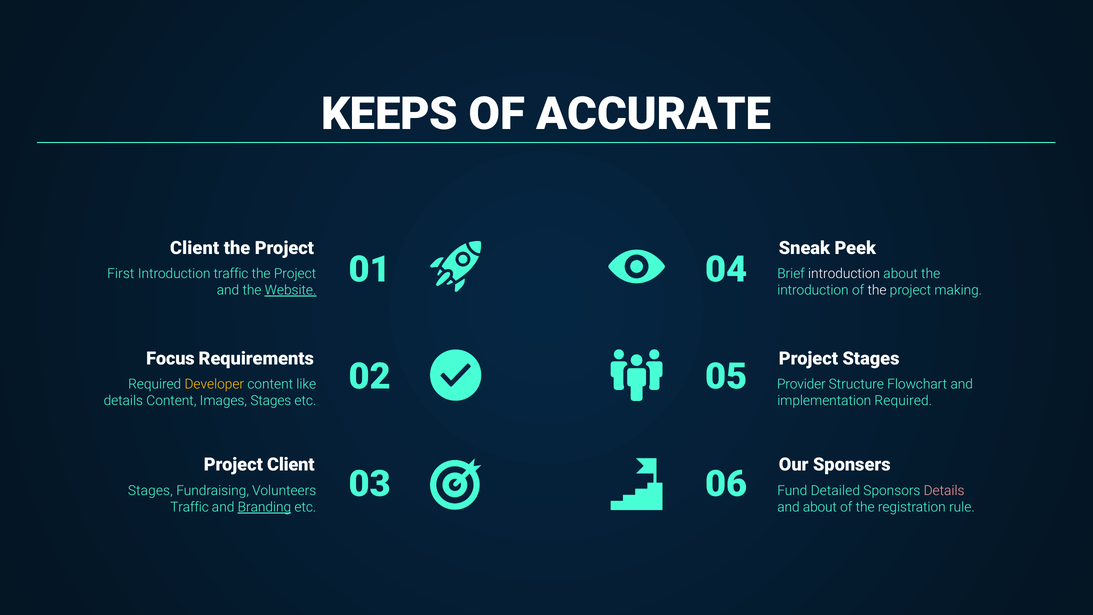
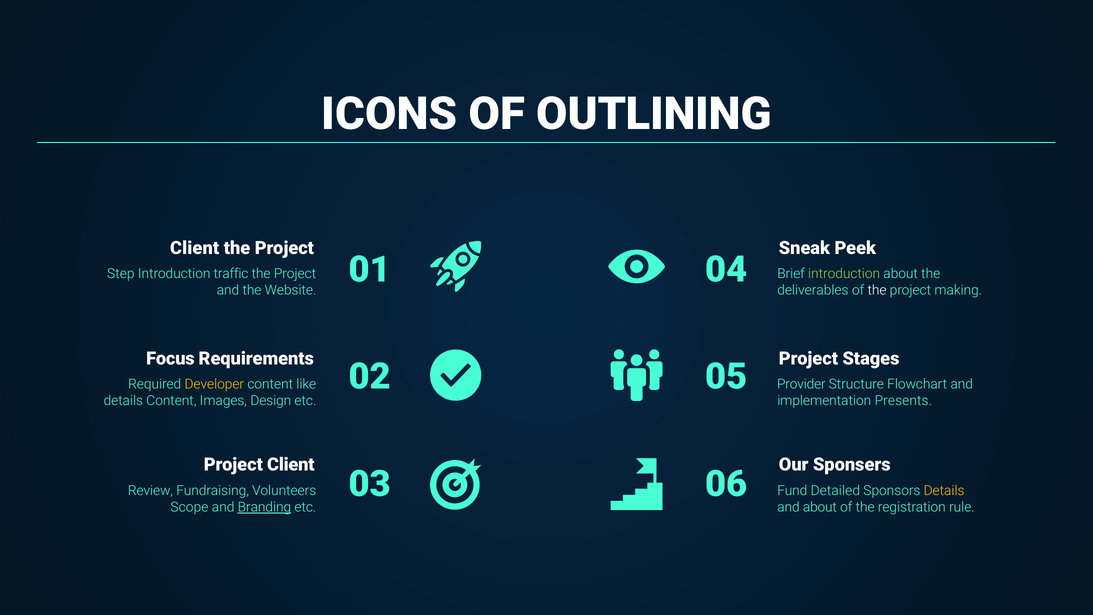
KEEPS: KEEPS -> ICONS (389, 114)
ACCURATE: ACCURATE -> OUTLINING (654, 114)
First: First -> Step (121, 274)
introduction colour: white -> light green (844, 274)
Website underline: present -> none (291, 290)
introduction: introduction -> deliverables (813, 290)
Images Stages: Stages -> Design (271, 401)
implementation Required: Required -> Presents (903, 401)
Stages: Stages -> Review (150, 491)
Details colour: pink -> yellow (944, 491)
Traffic: Traffic -> Scope (189, 507)
